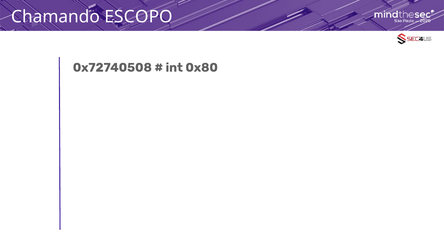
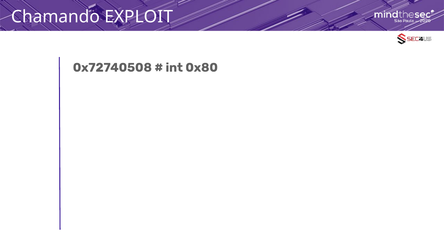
ESCOPO: ESCOPO -> EXPLOIT (139, 17)
